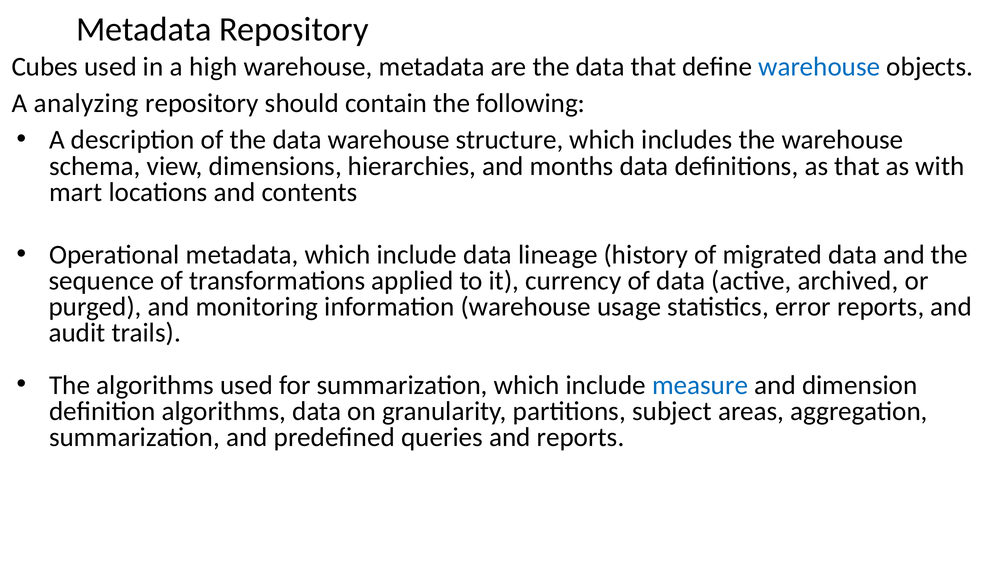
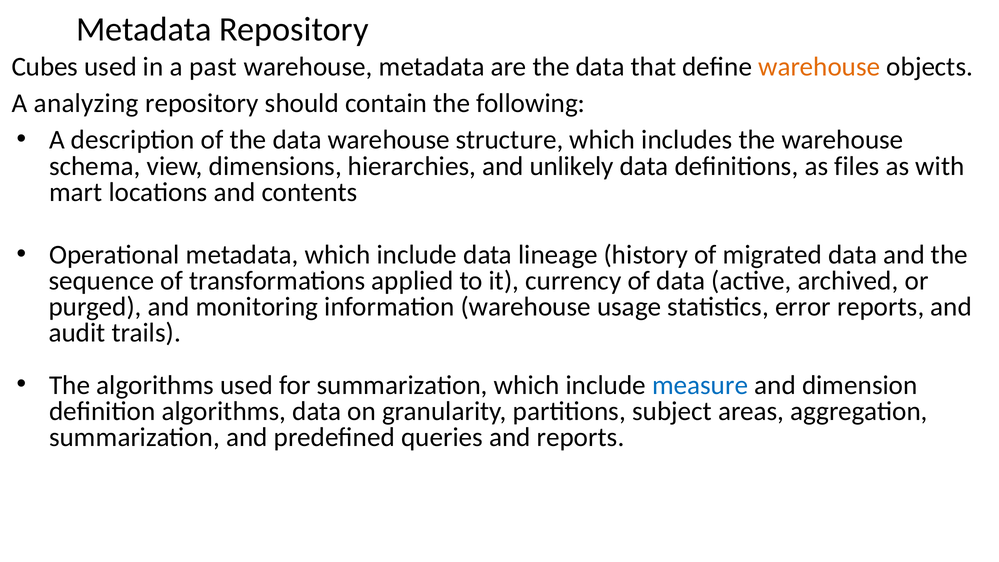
high: high -> past (213, 67)
warehouse colour: blue -> orange (819, 67)
months: months -> unlikely (572, 166)
as that: that -> files (857, 166)
